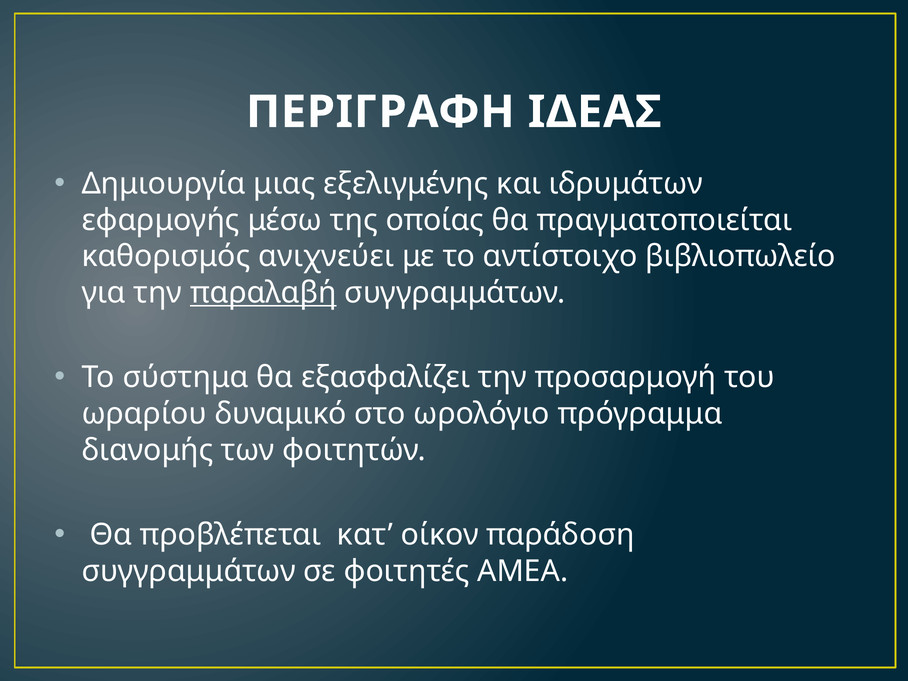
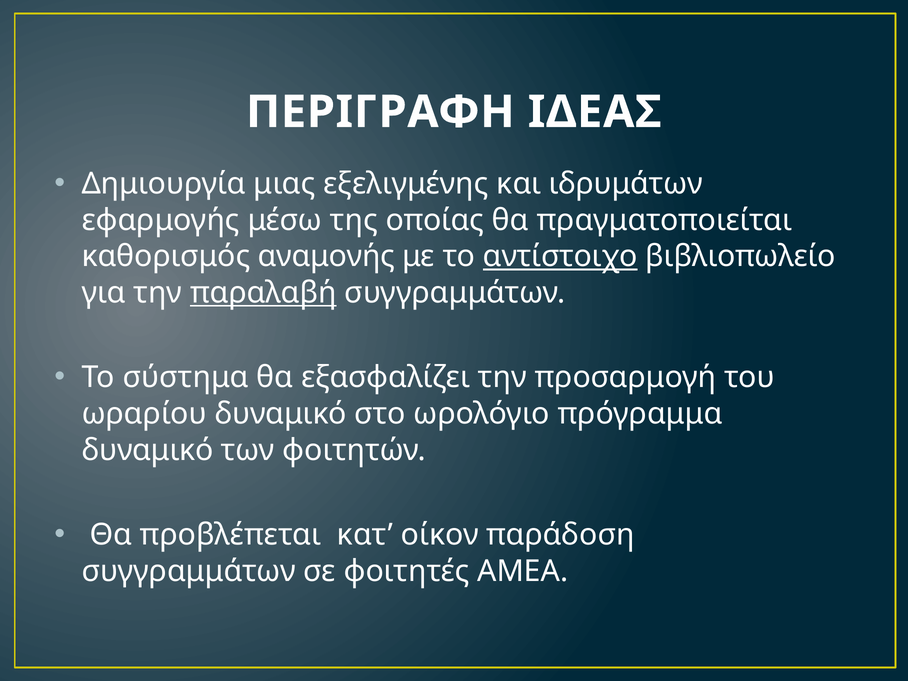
ανιχνεύει: ανιχνεύει -> αναμονής (326, 256)
αντίστοιχο underline: none -> present (560, 256)
διανομής: διανομής -> δυναμικό (148, 450)
